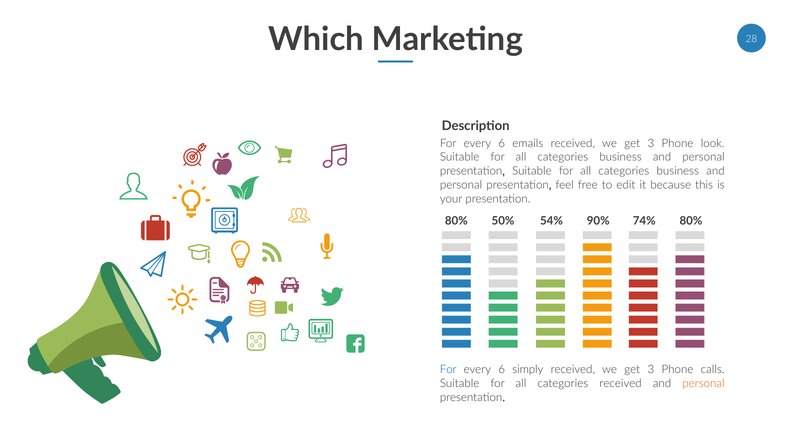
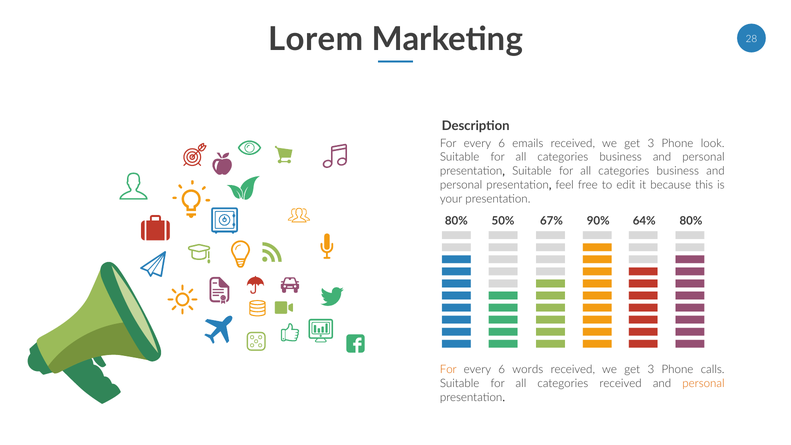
Which: Which -> Lorem (316, 39)
54%: 54% -> 67% (551, 221)
74%: 74% -> 64% (644, 221)
For colour: blue -> orange (448, 369)
simply: simply -> words (528, 369)
